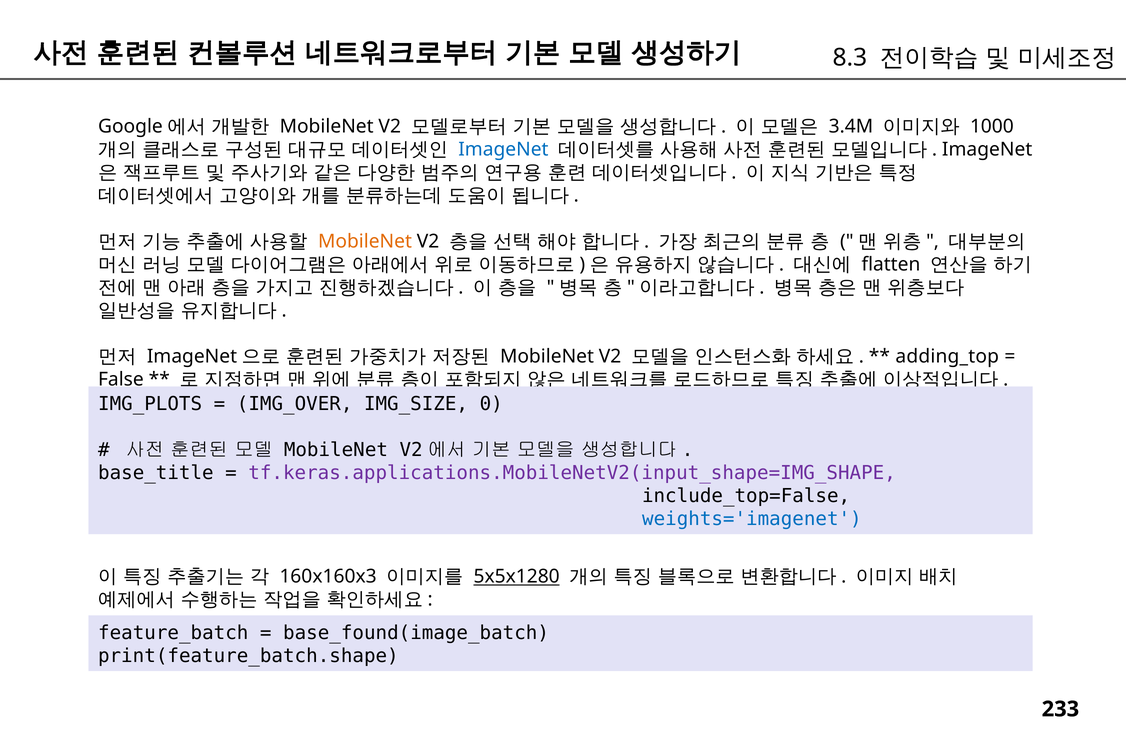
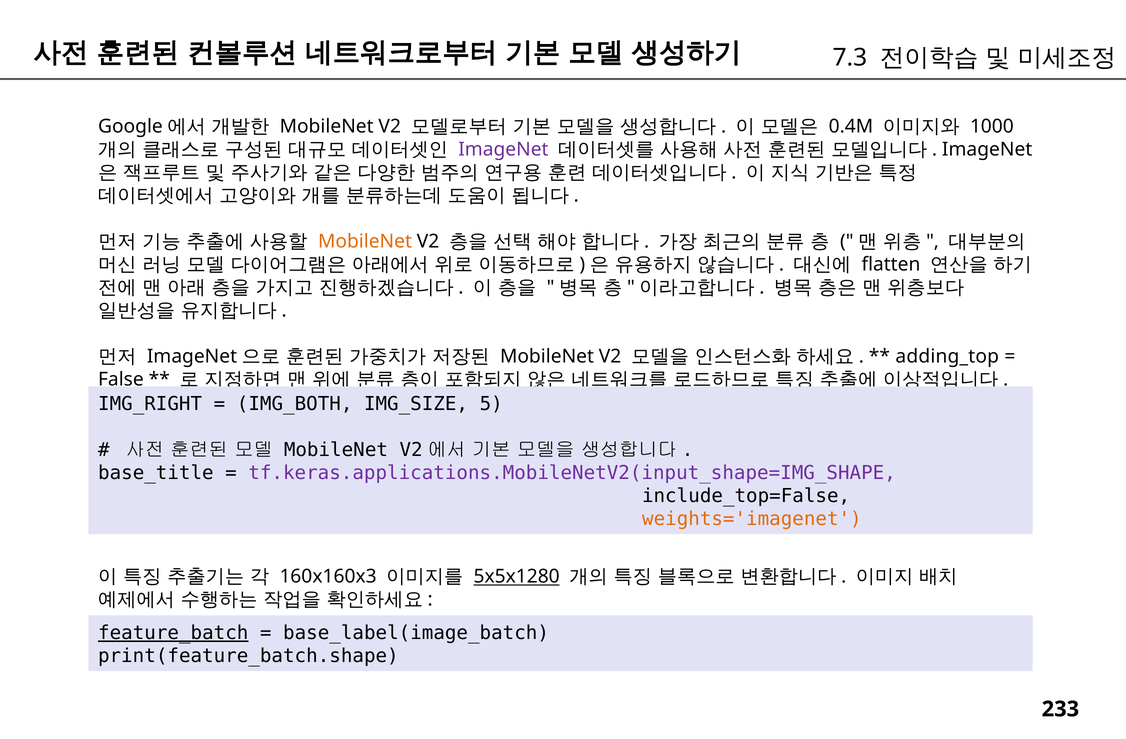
8.3: 8.3 -> 7.3 (850, 58)
3.4M: 3.4M -> 0.4M (851, 126)
ImageNet colour: blue -> purple (503, 149)
IMG_PLOTS: IMG_PLOTS -> IMG_RIGHT (150, 404)
IMG_OVER: IMG_OVER -> IMG_BOTH (295, 404)
0: 0 -> 5 (491, 404)
weights='imagenet colour: blue -> orange (752, 520)
feature_batch underline: none -> present (173, 634)
base_found(image_batch: base_found(image_batch -> base_label(image_batch (416, 634)
